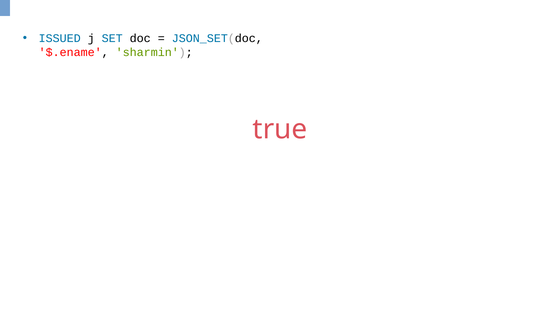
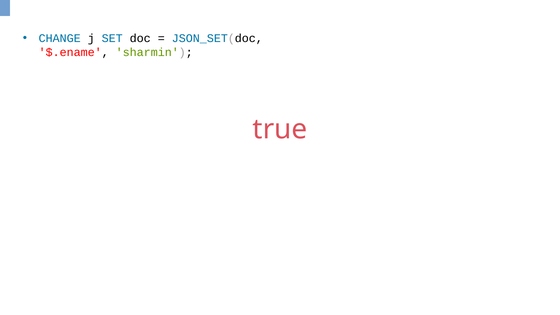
ISSUED: ISSUED -> CHANGE (60, 38)
